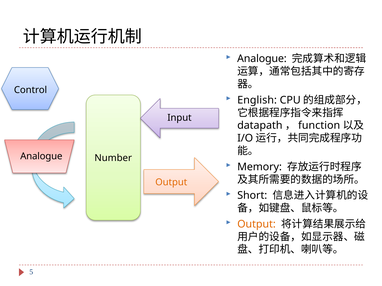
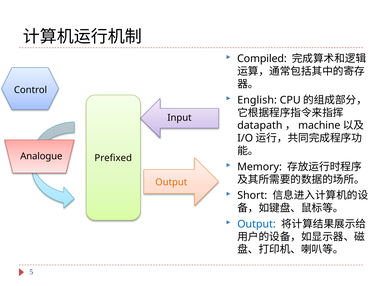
Analogue: Analogue -> Compiled (262, 59)
function: function -> machine (319, 126)
Number: Number -> Prefixed (113, 158)
Output colour: orange -> blue (257, 224)
